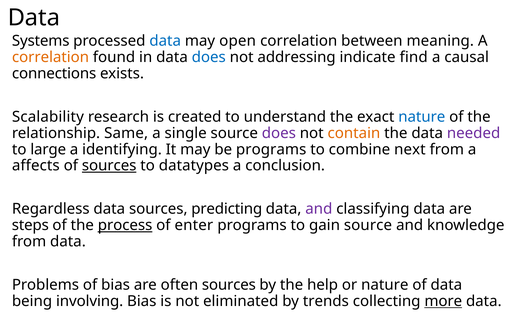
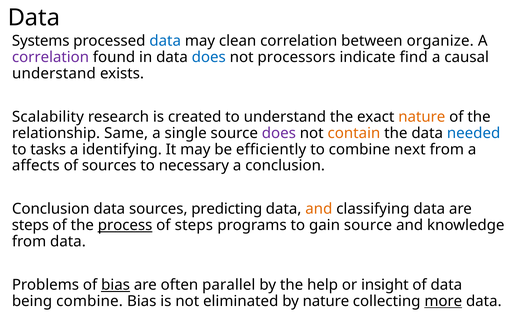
open: open -> clean (238, 41)
meaning: meaning -> organize (440, 41)
correlation colour: orange -> purple (50, 57)
addressing: addressing -> processors (296, 57)
connections: connections -> understand (54, 74)
nature colour: blue -> orange (422, 117)
needed colour: purple -> blue (474, 133)
large: large -> tasks (48, 149)
be programs: programs -> efficiently (271, 149)
sources underline: present -> none (109, 166)
datatypes: datatypes -> necessary (194, 166)
Regardless: Regardless -> Conclusion (51, 209)
and colour: purple -> orange (319, 209)
of enter: enter -> steps (194, 225)
bias underline: none -> present (116, 285)
often sources: sources -> parallel (229, 285)
or nature: nature -> insight (385, 285)
being involving: involving -> combine (90, 301)
by trends: trends -> nature (326, 301)
